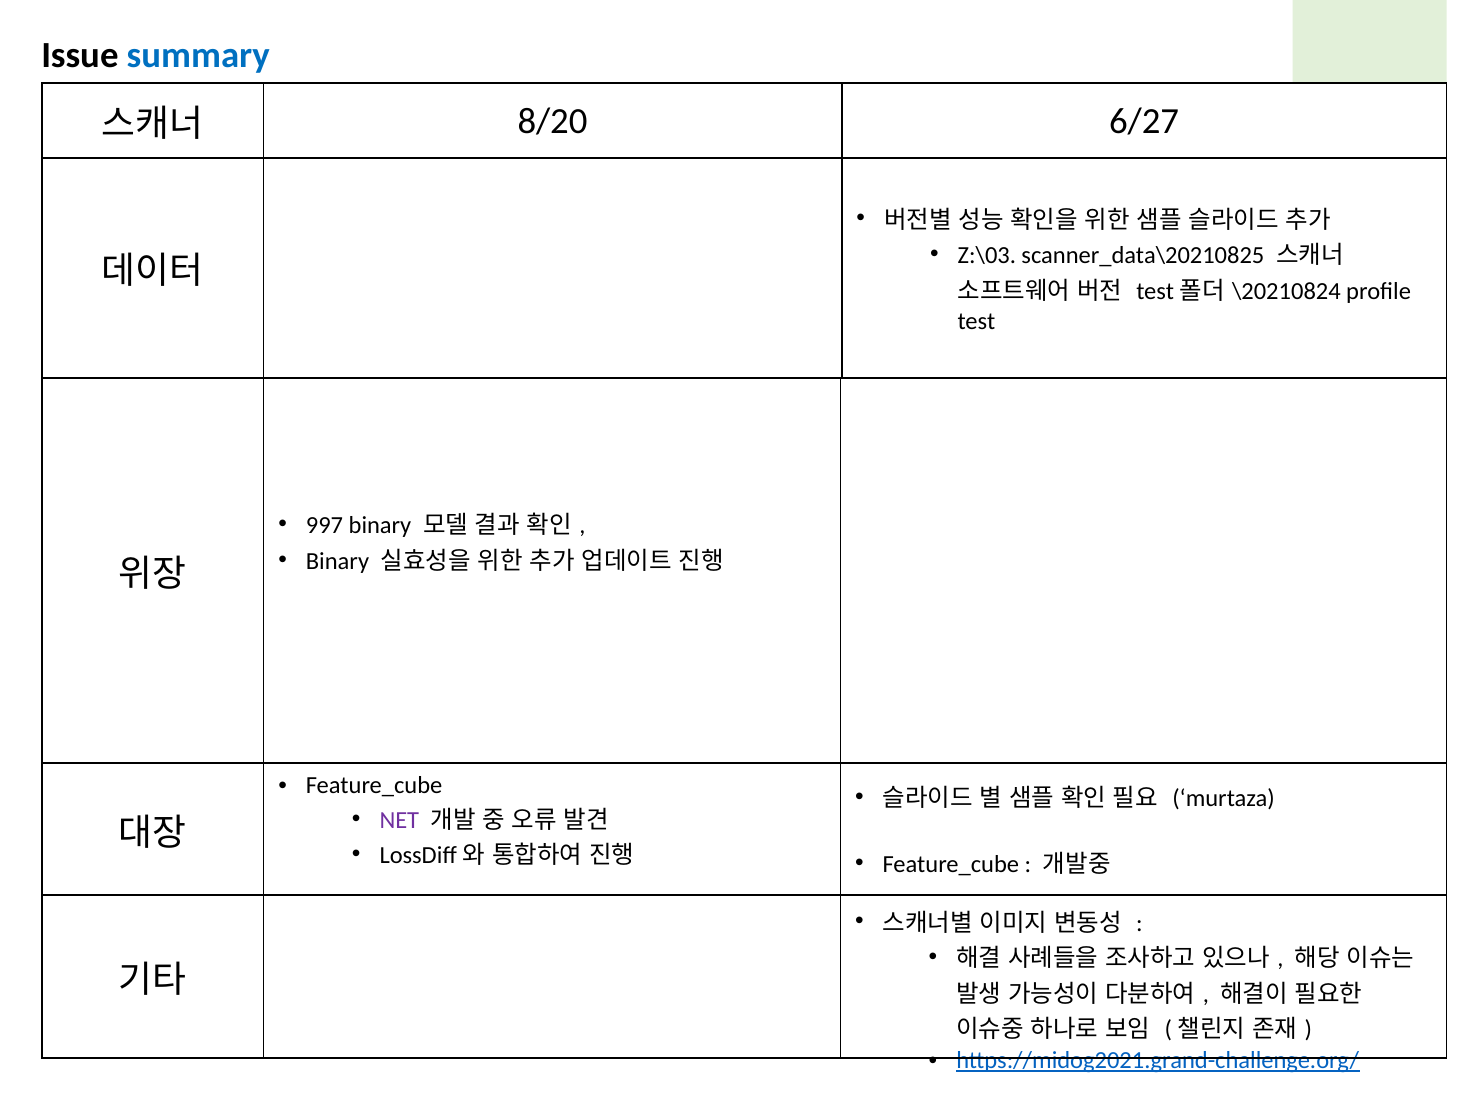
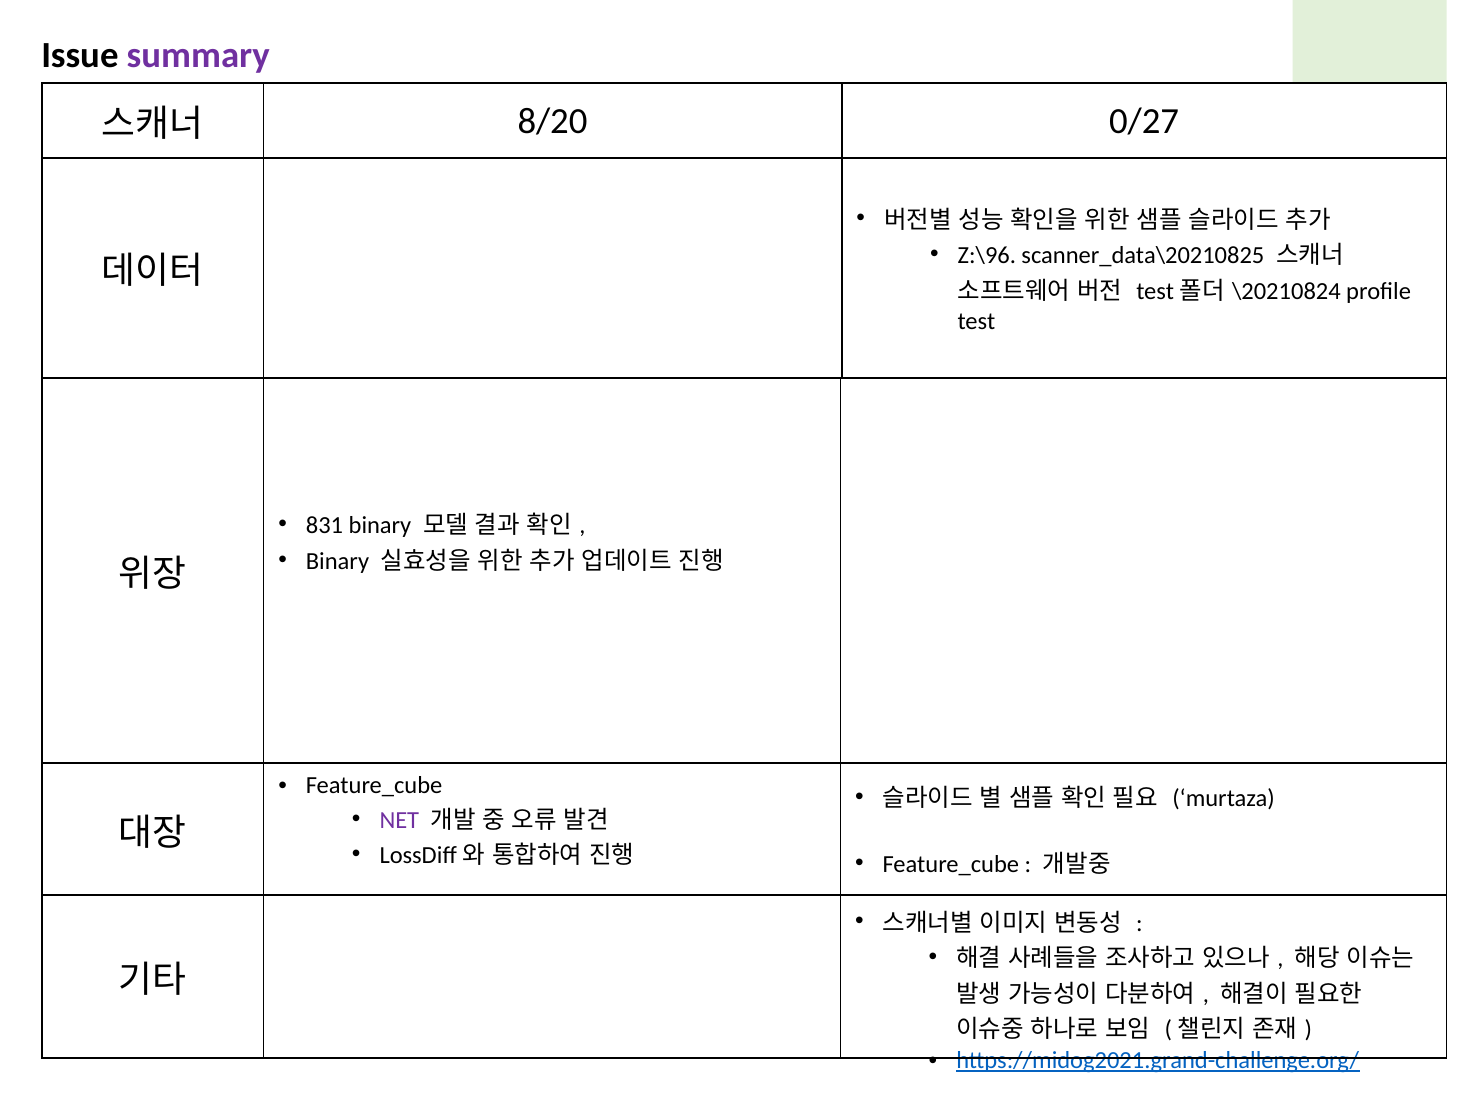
summary colour: blue -> purple (198, 55)
6/27: 6/27 -> 0/27 (1144, 121)
Z:\03: Z:\03 -> Z:\96 (987, 256)
997: 997 -> 831 (325, 526)
